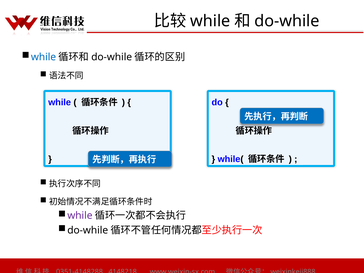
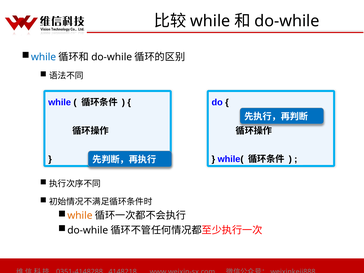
while colour: purple -> orange (80, 216)
